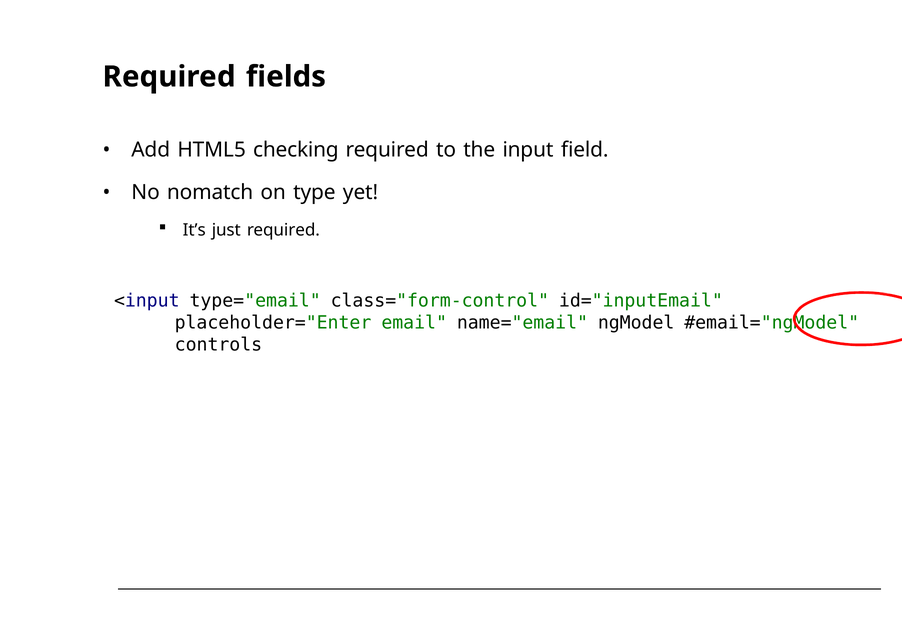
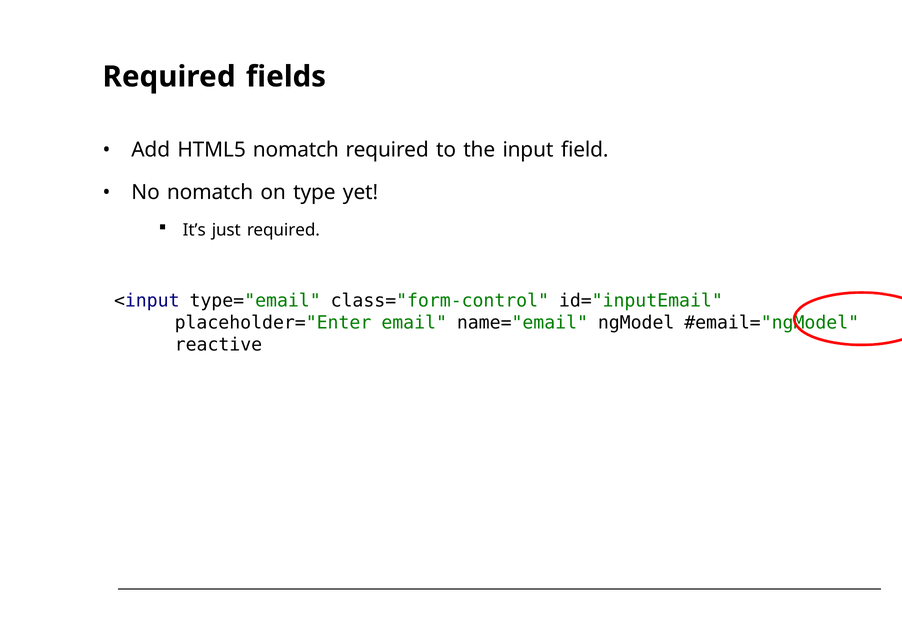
HTML5 checking: checking -> nomatch (296, 150)
controls: controls -> reactive (218, 345)
